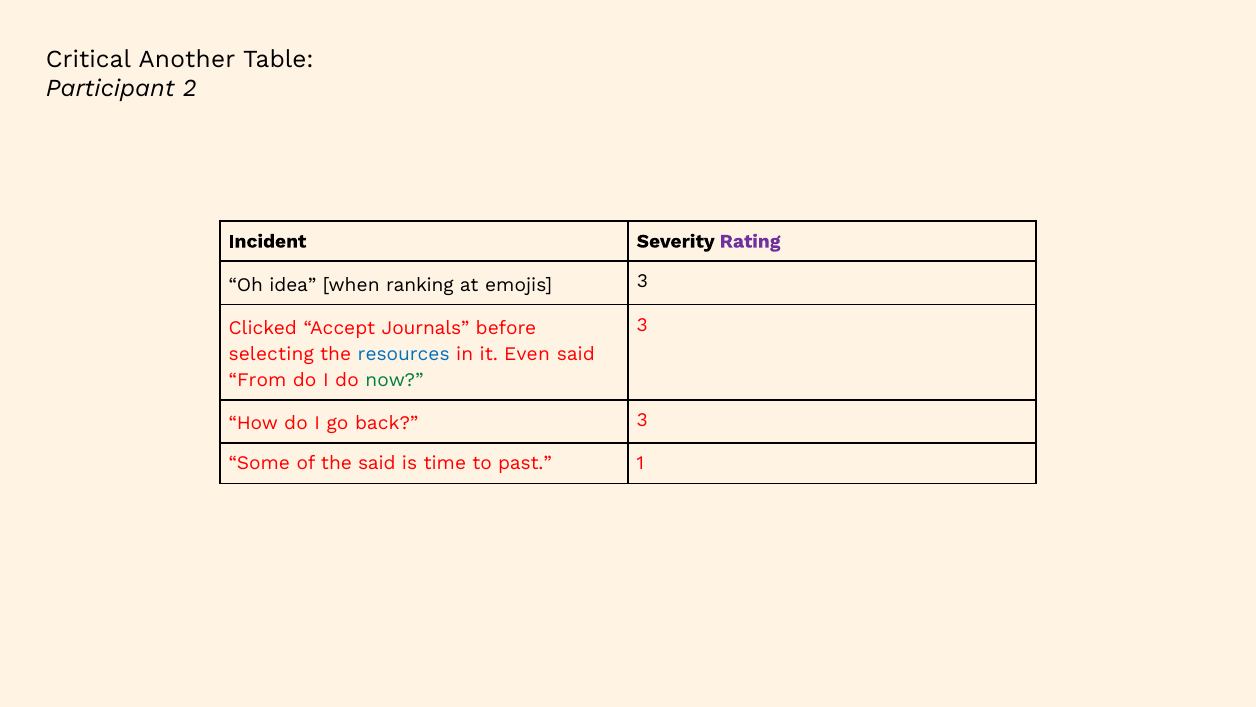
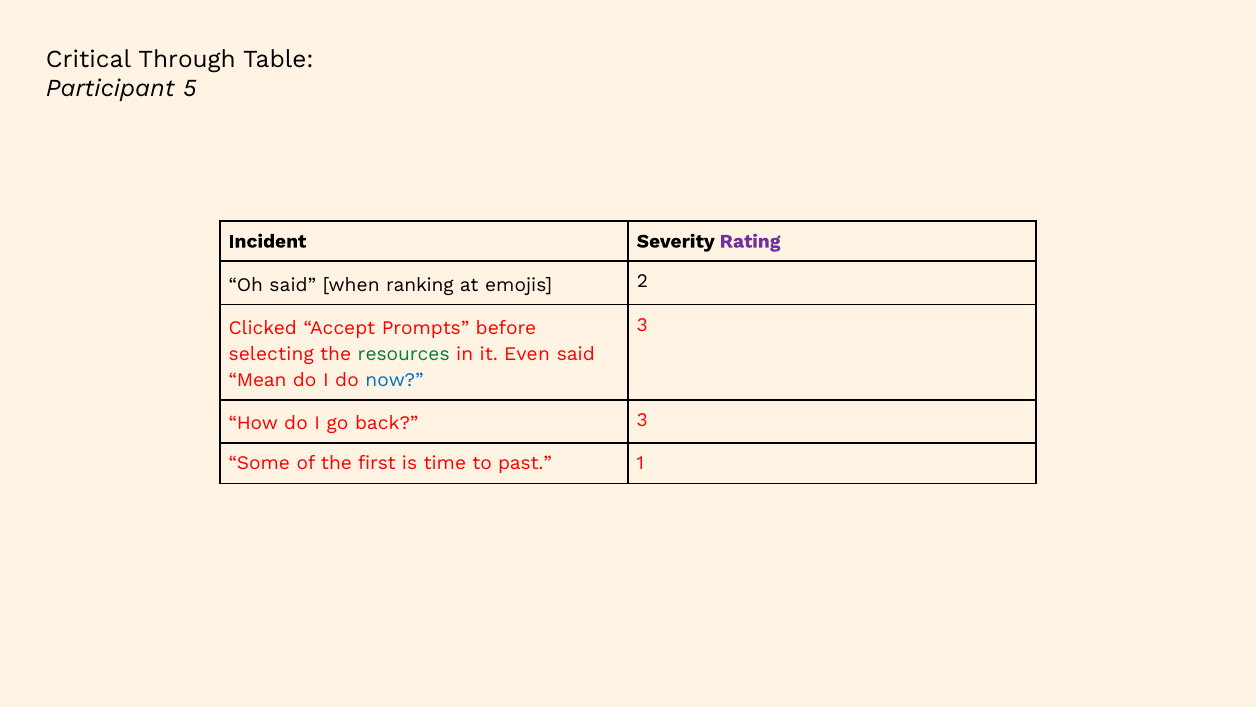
Another: Another -> Through (187, 59)
2: 2 -> 5 (190, 88)
Oh idea: idea -> said (293, 284)
emojis 3: 3 -> 2 (643, 281)
Journals: Journals -> Prompts (426, 328)
resources colour: blue -> green (404, 354)
From: From -> Mean (258, 380)
now colour: green -> blue (395, 380)
the said: said -> first (377, 463)
